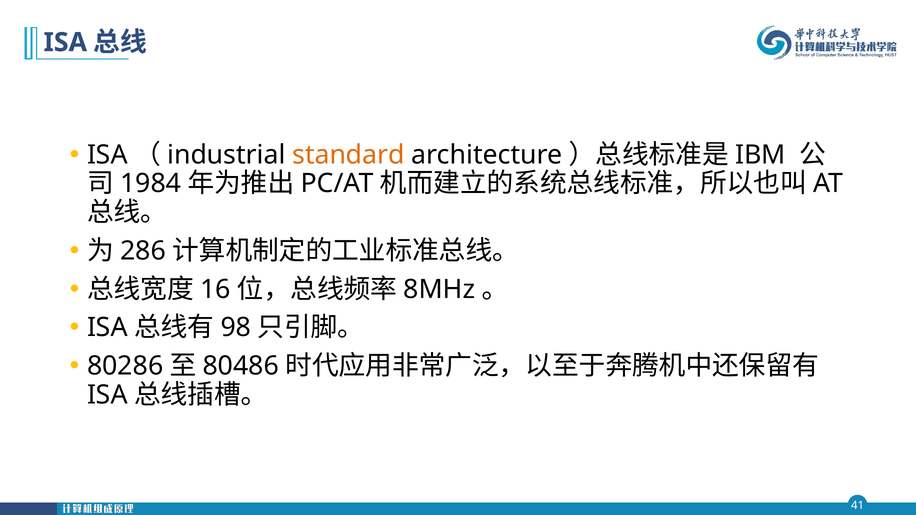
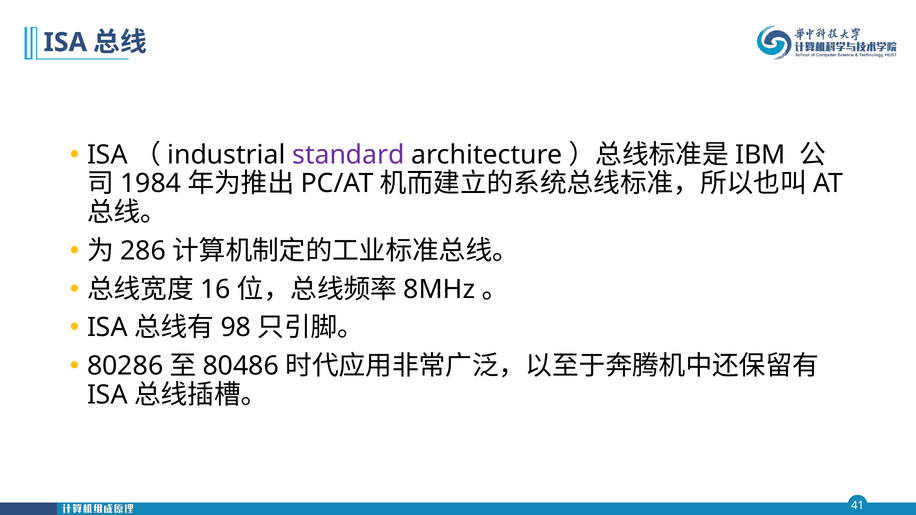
standard colour: orange -> purple (349, 155)
